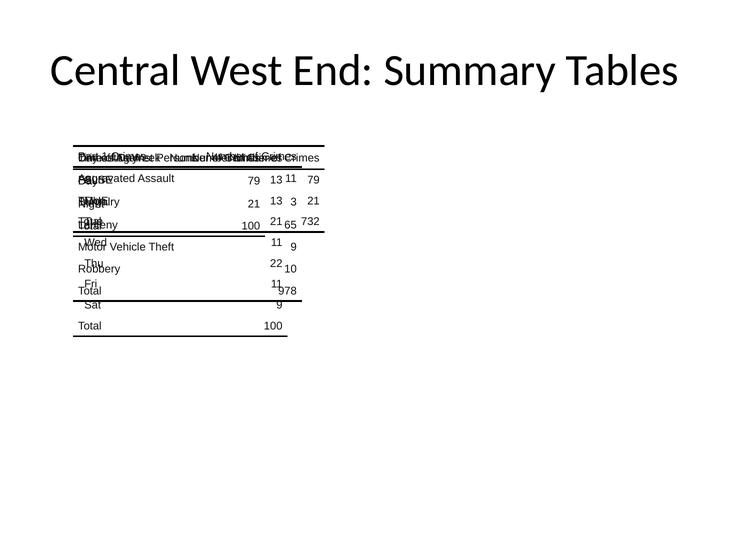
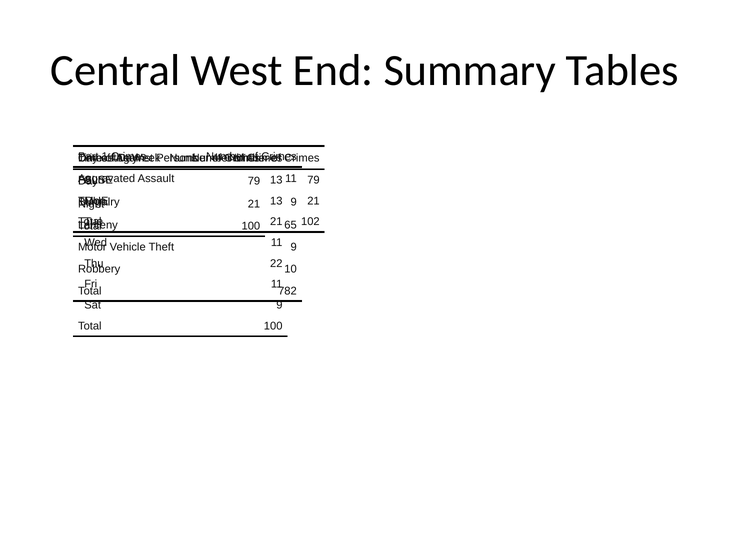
3: 3 -> 9 (294, 202)
732: 732 -> 102 (310, 222)
978: 978 -> 782 (287, 291)
